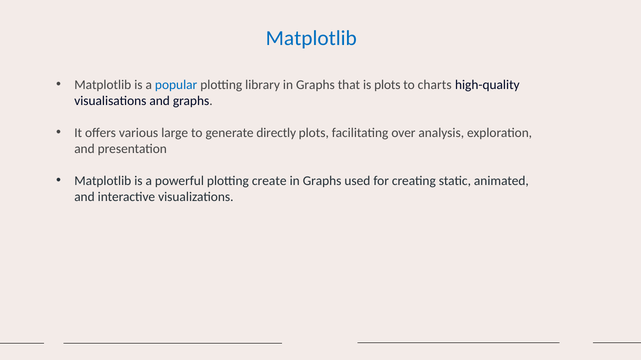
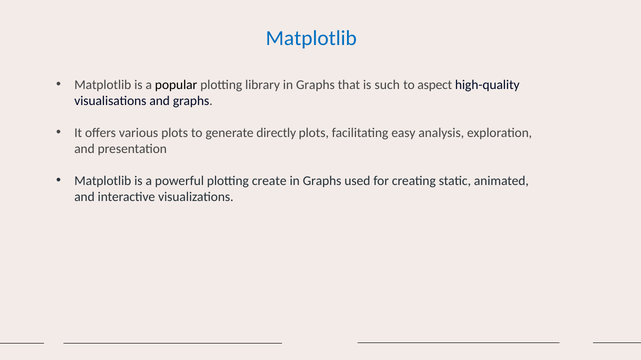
popular colour: blue -> black (176, 85)
is plots: plots -> such (387, 85)
charts: charts -> aspect (435, 85)
various large: large -> plots (175, 133)
over: over -> easy (403, 133)
